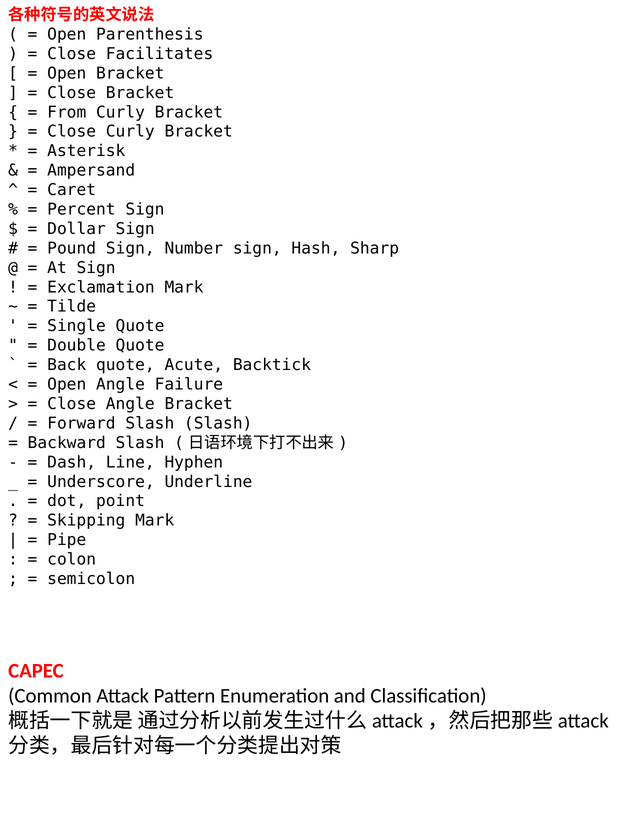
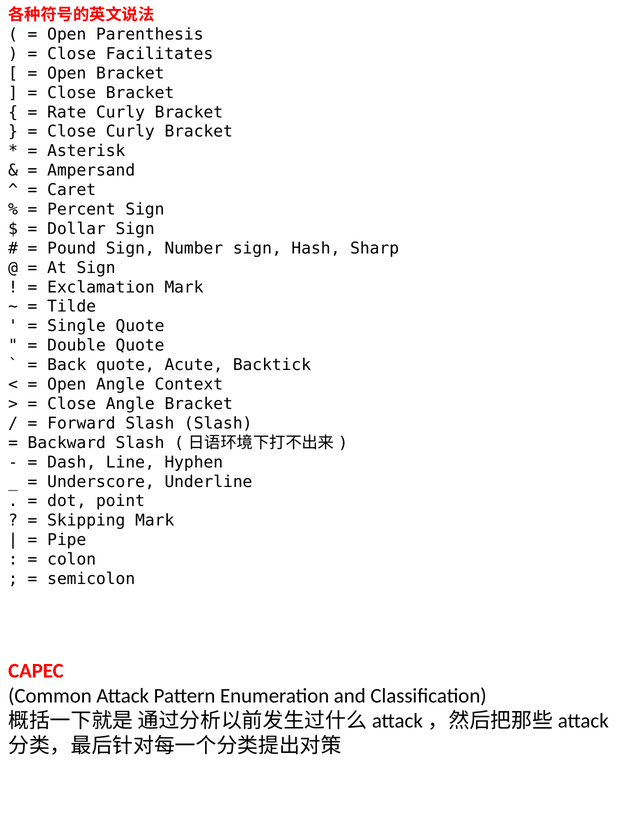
From: From -> Rate (67, 112)
Failure: Failure -> Context (189, 385)
